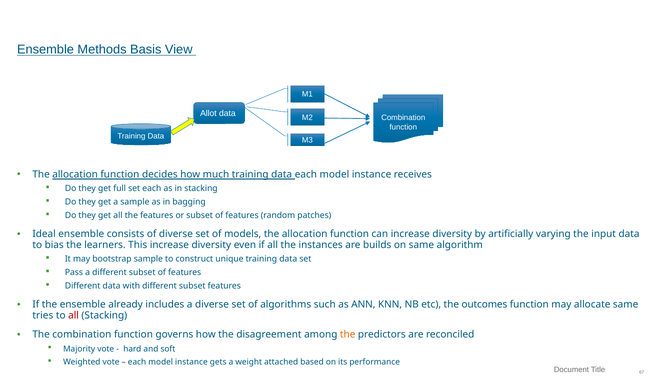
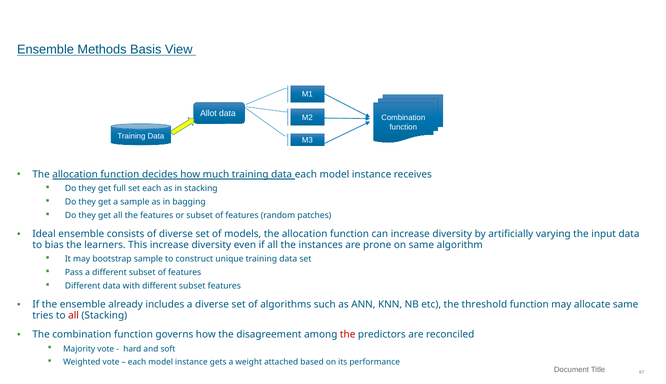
builds: builds -> prone (377, 245)
outcomes: outcomes -> threshold (484, 305)
the colour: orange -> red (348, 335)
